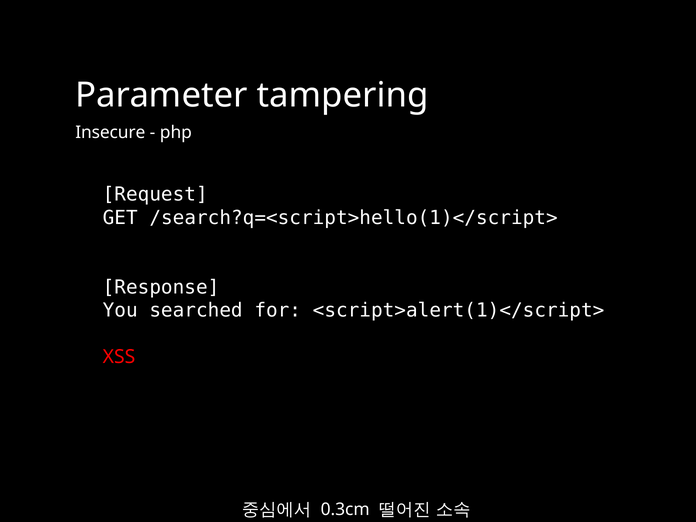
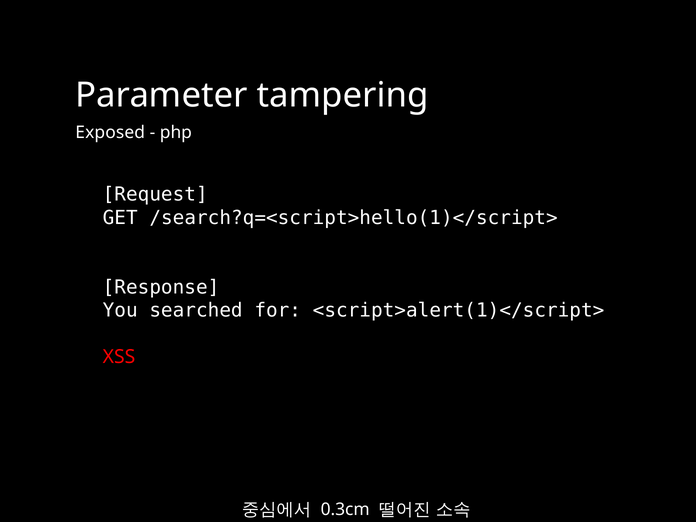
Insecure: Insecure -> Exposed (110, 133)
